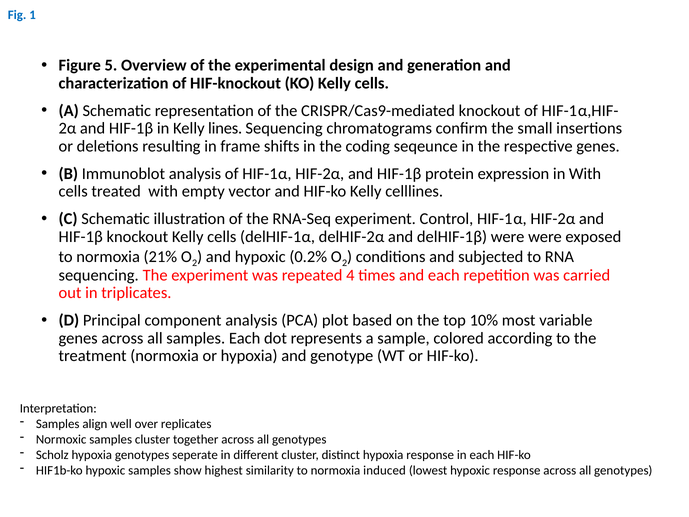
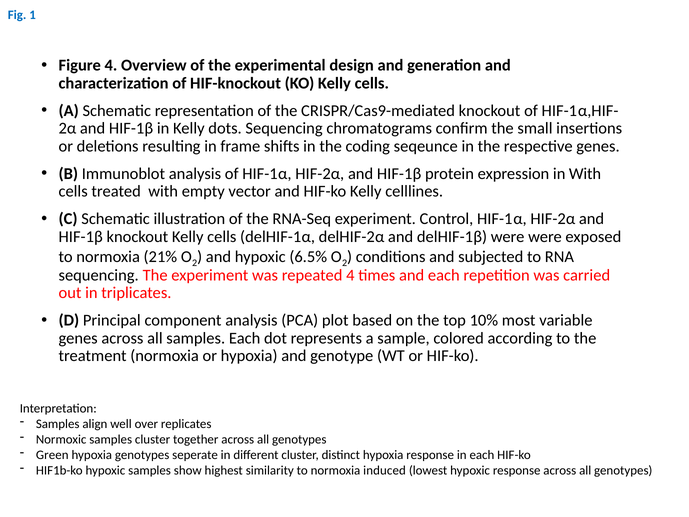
Figure 5: 5 -> 4 (111, 65)
lines: lines -> dots (225, 128)
0.2%: 0.2% -> 6.5% (308, 257)
Scholz: Scholz -> Green (52, 455)
